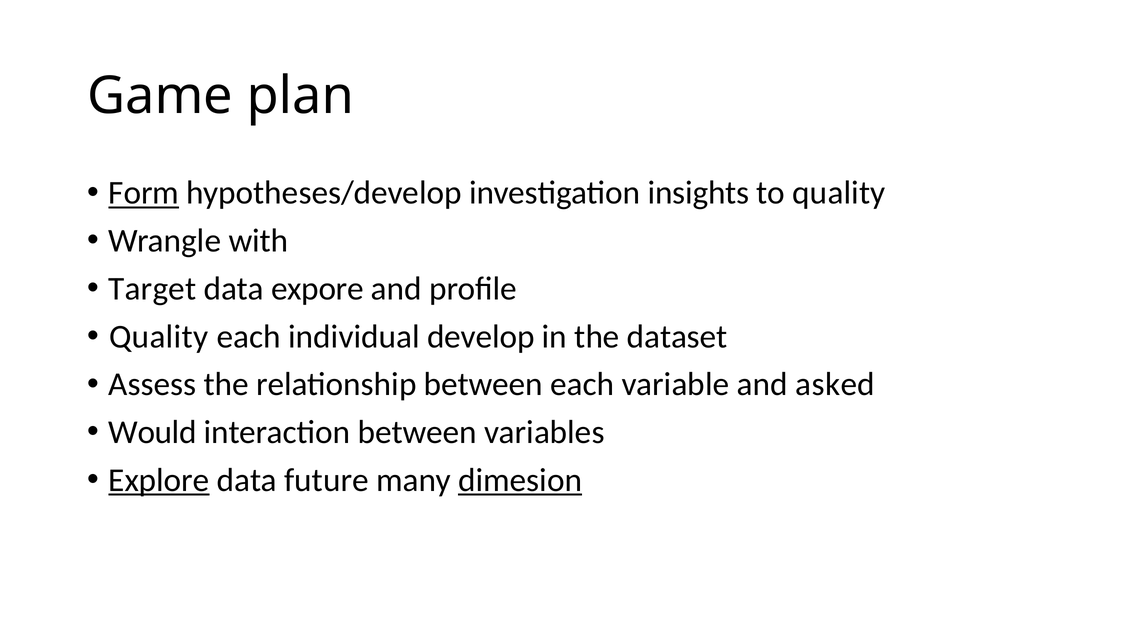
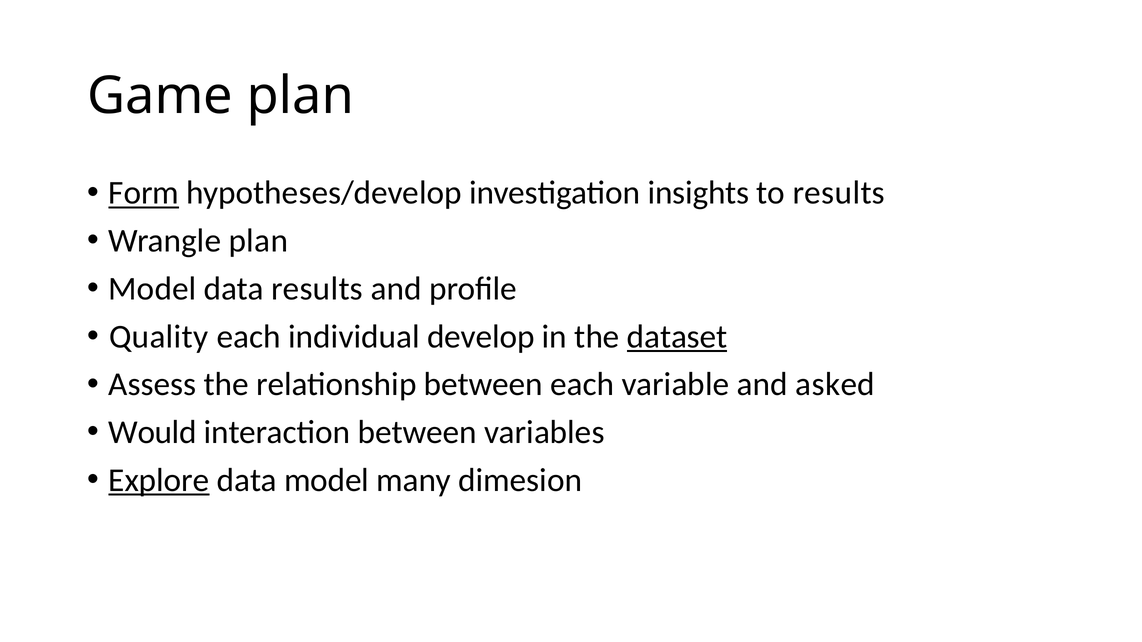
to quality: quality -> results (839, 193)
Wrangle with: with -> plan (258, 241)
Target: Target -> Model (152, 289)
data expore: expore -> results (317, 289)
dataset underline: none -> present (677, 337)
data future: future -> model (327, 480)
dimesion underline: present -> none (520, 480)
